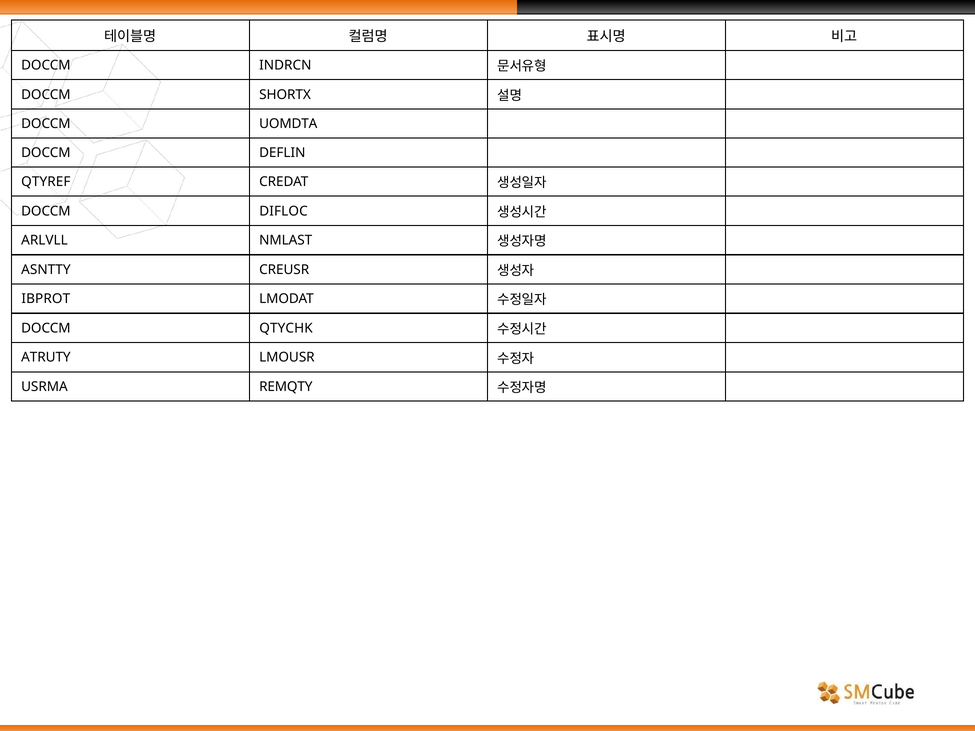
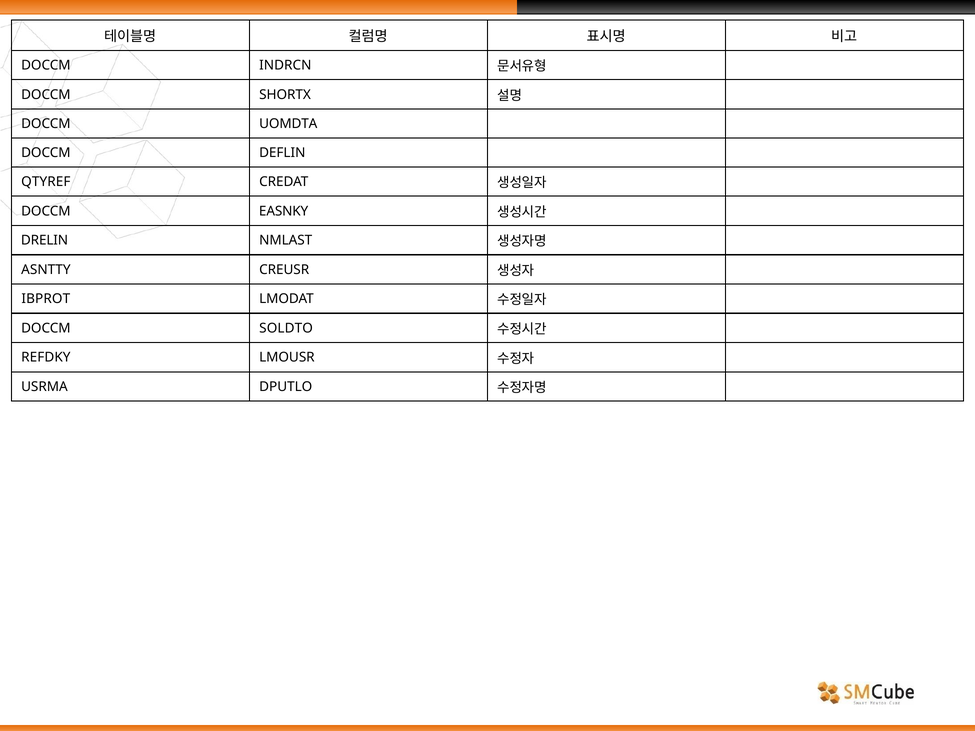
DIFLOC: DIFLOC -> EASNKY (284, 211)
ARLVLL: ARLVLL -> DRELIN (45, 240)
QTYCHK: QTYCHK -> SOLDTO (286, 328)
ATRUTY: ATRUTY -> REFDKY (46, 358)
REMQTY: REMQTY -> DPUTLO (286, 387)
